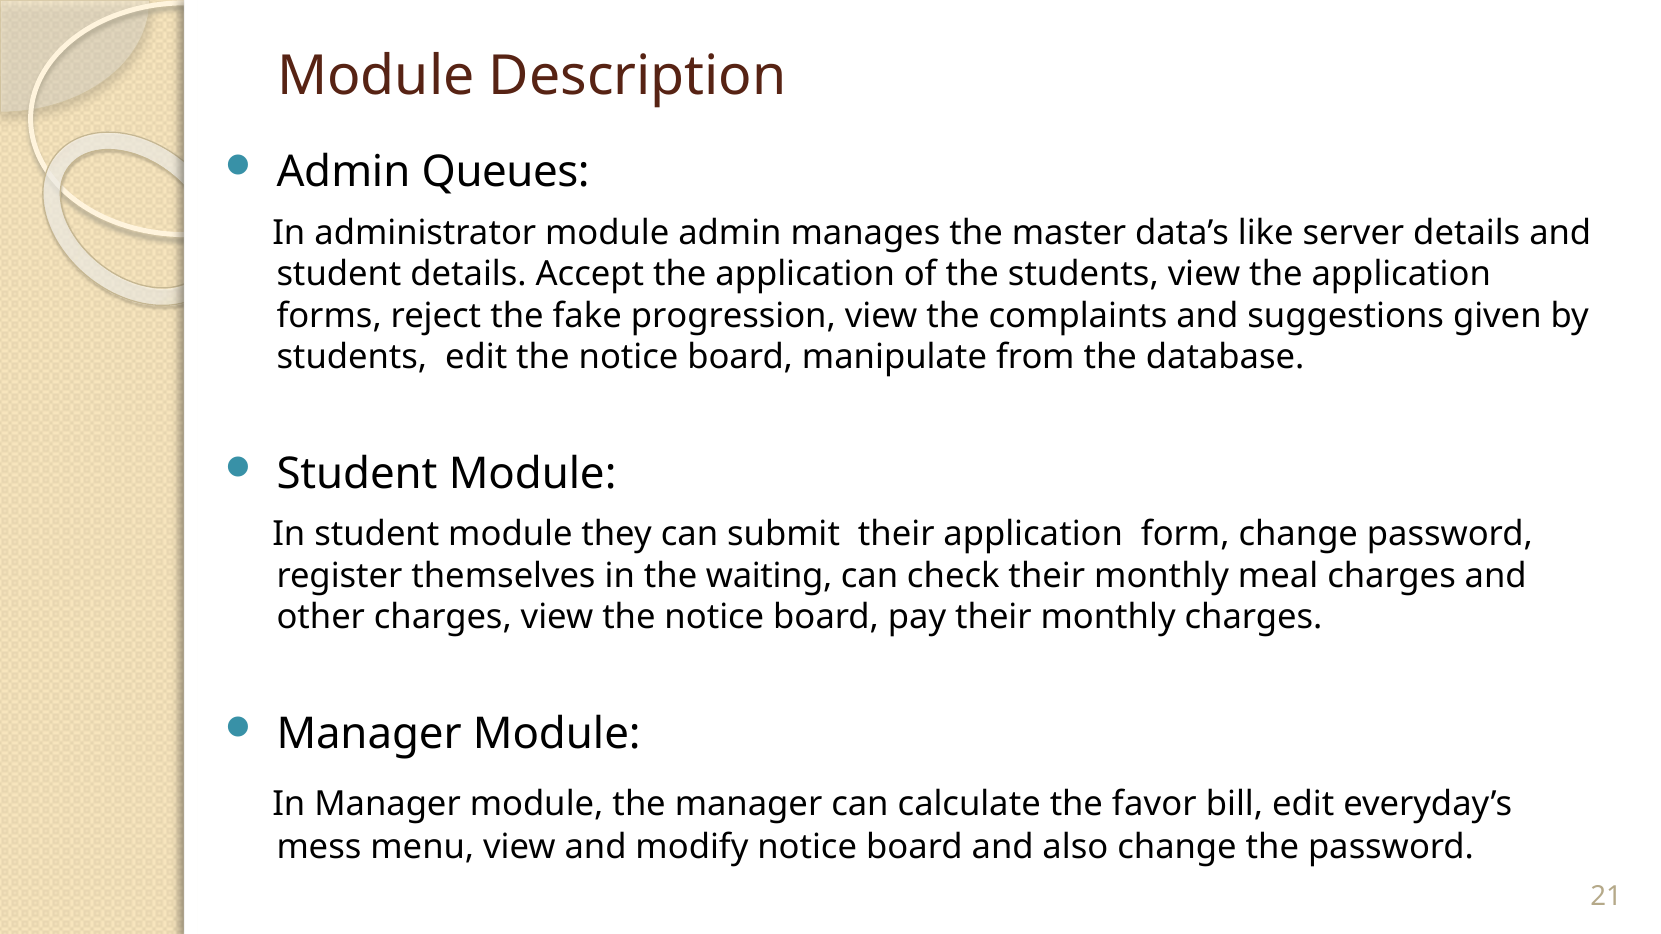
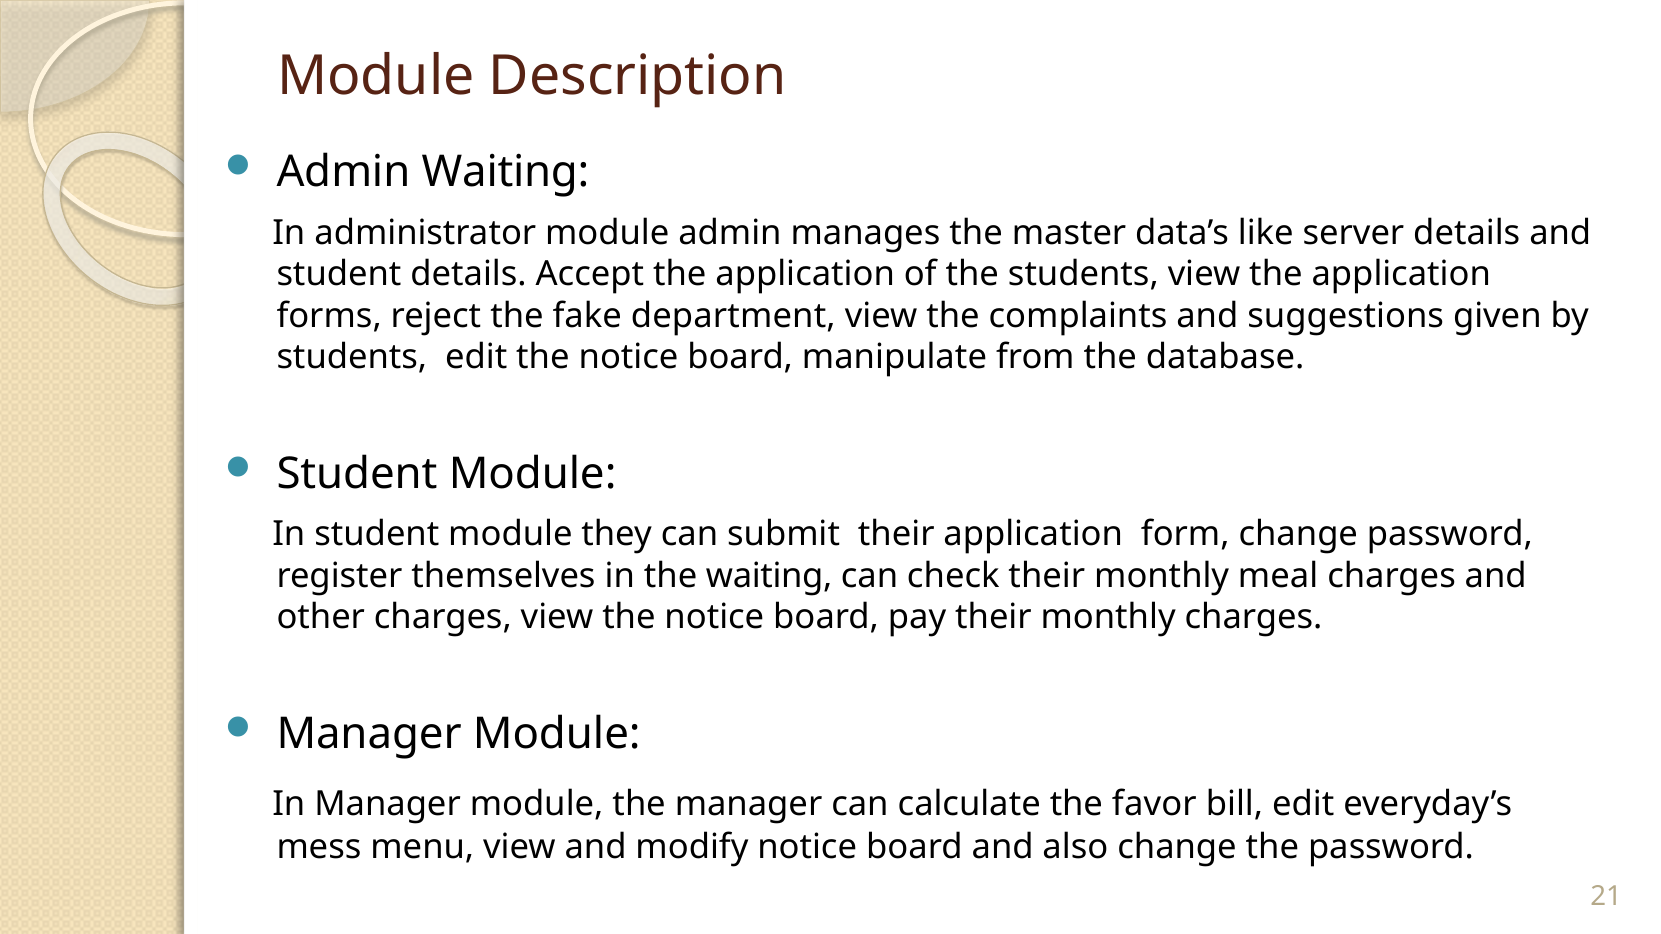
Admin Queues: Queues -> Waiting (506, 173)
progression: progression -> department (733, 316)
